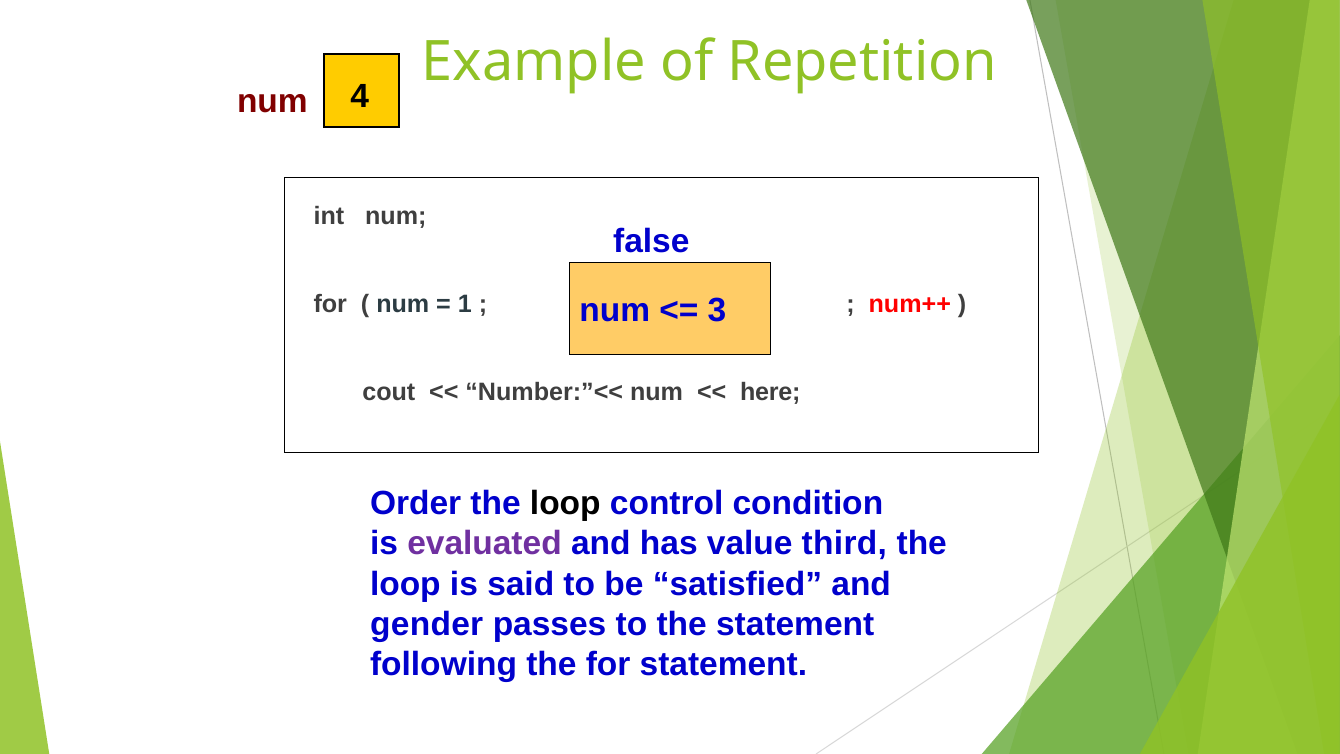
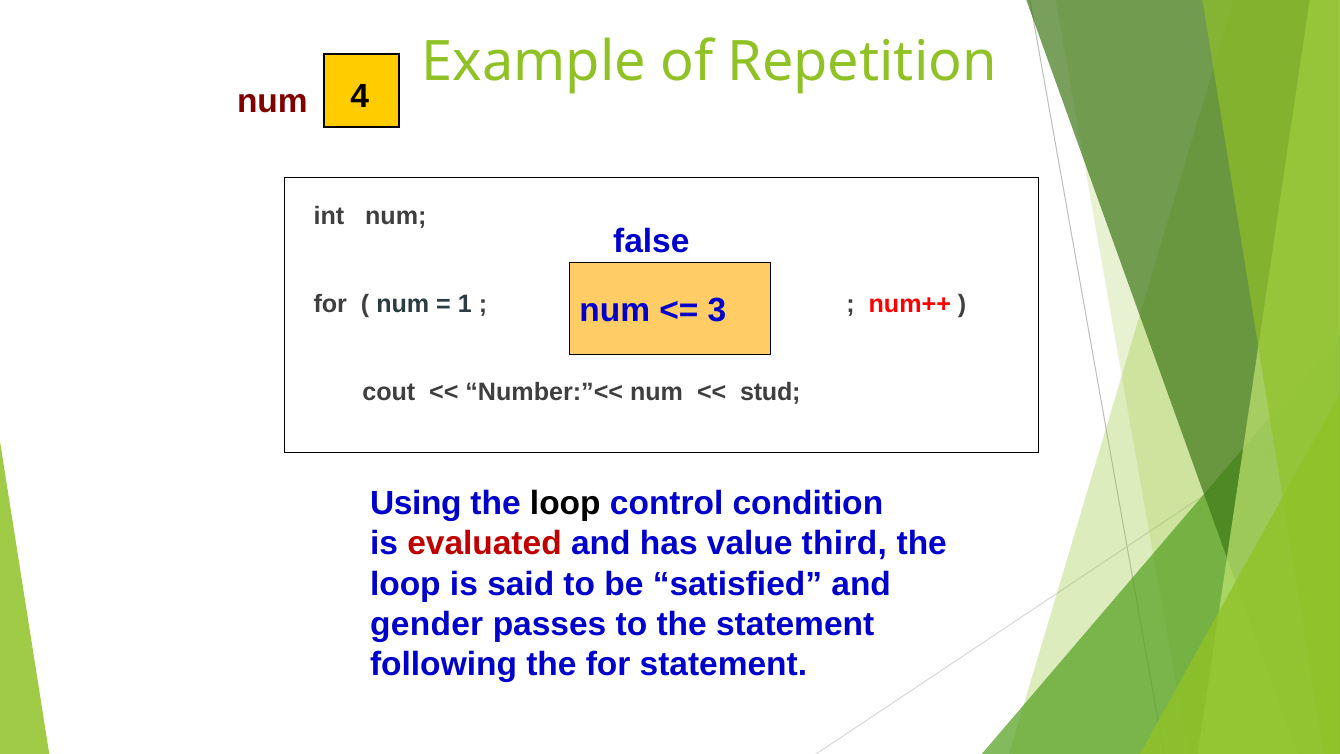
here: here -> stud (770, 393)
Order: Order -> Using (416, 503)
evaluated colour: purple -> red (485, 544)
